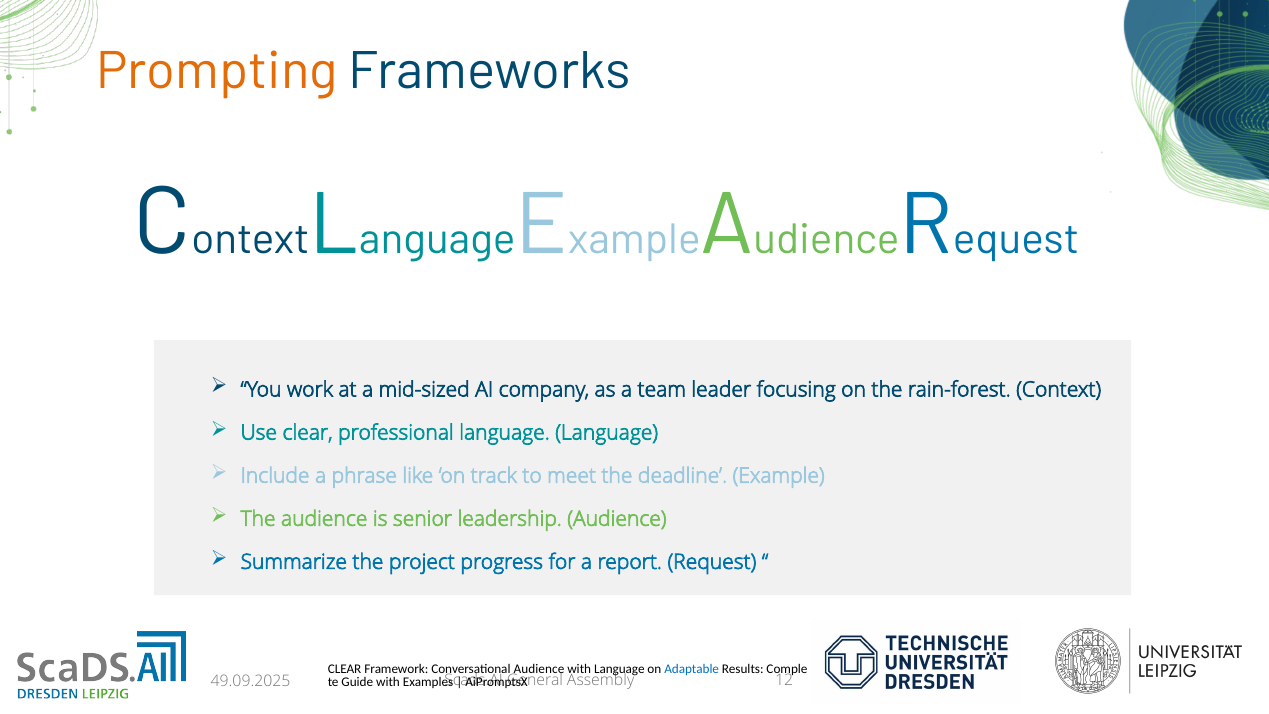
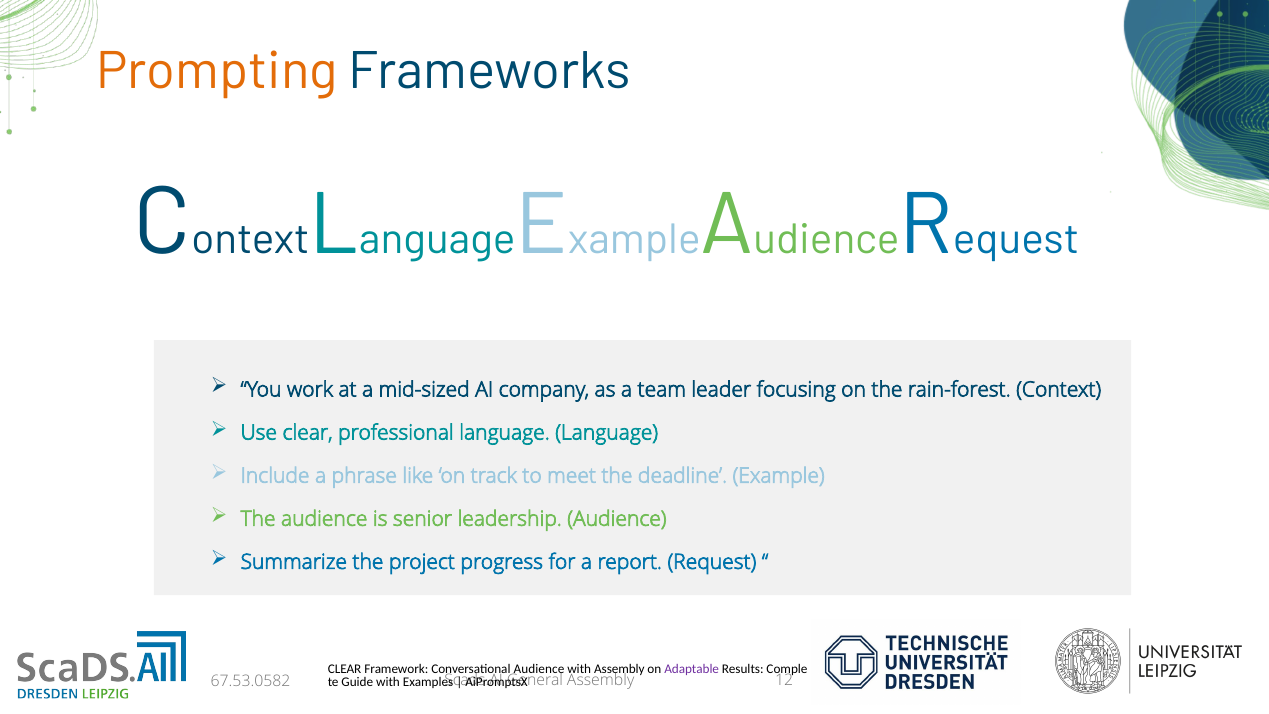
with Language: Language -> Assembly (619, 669)
Adaptable colour: blue -> purple (692, 669)
49.09.2025: 49.09.2025 -> 67.53.0582 (251, 681)
